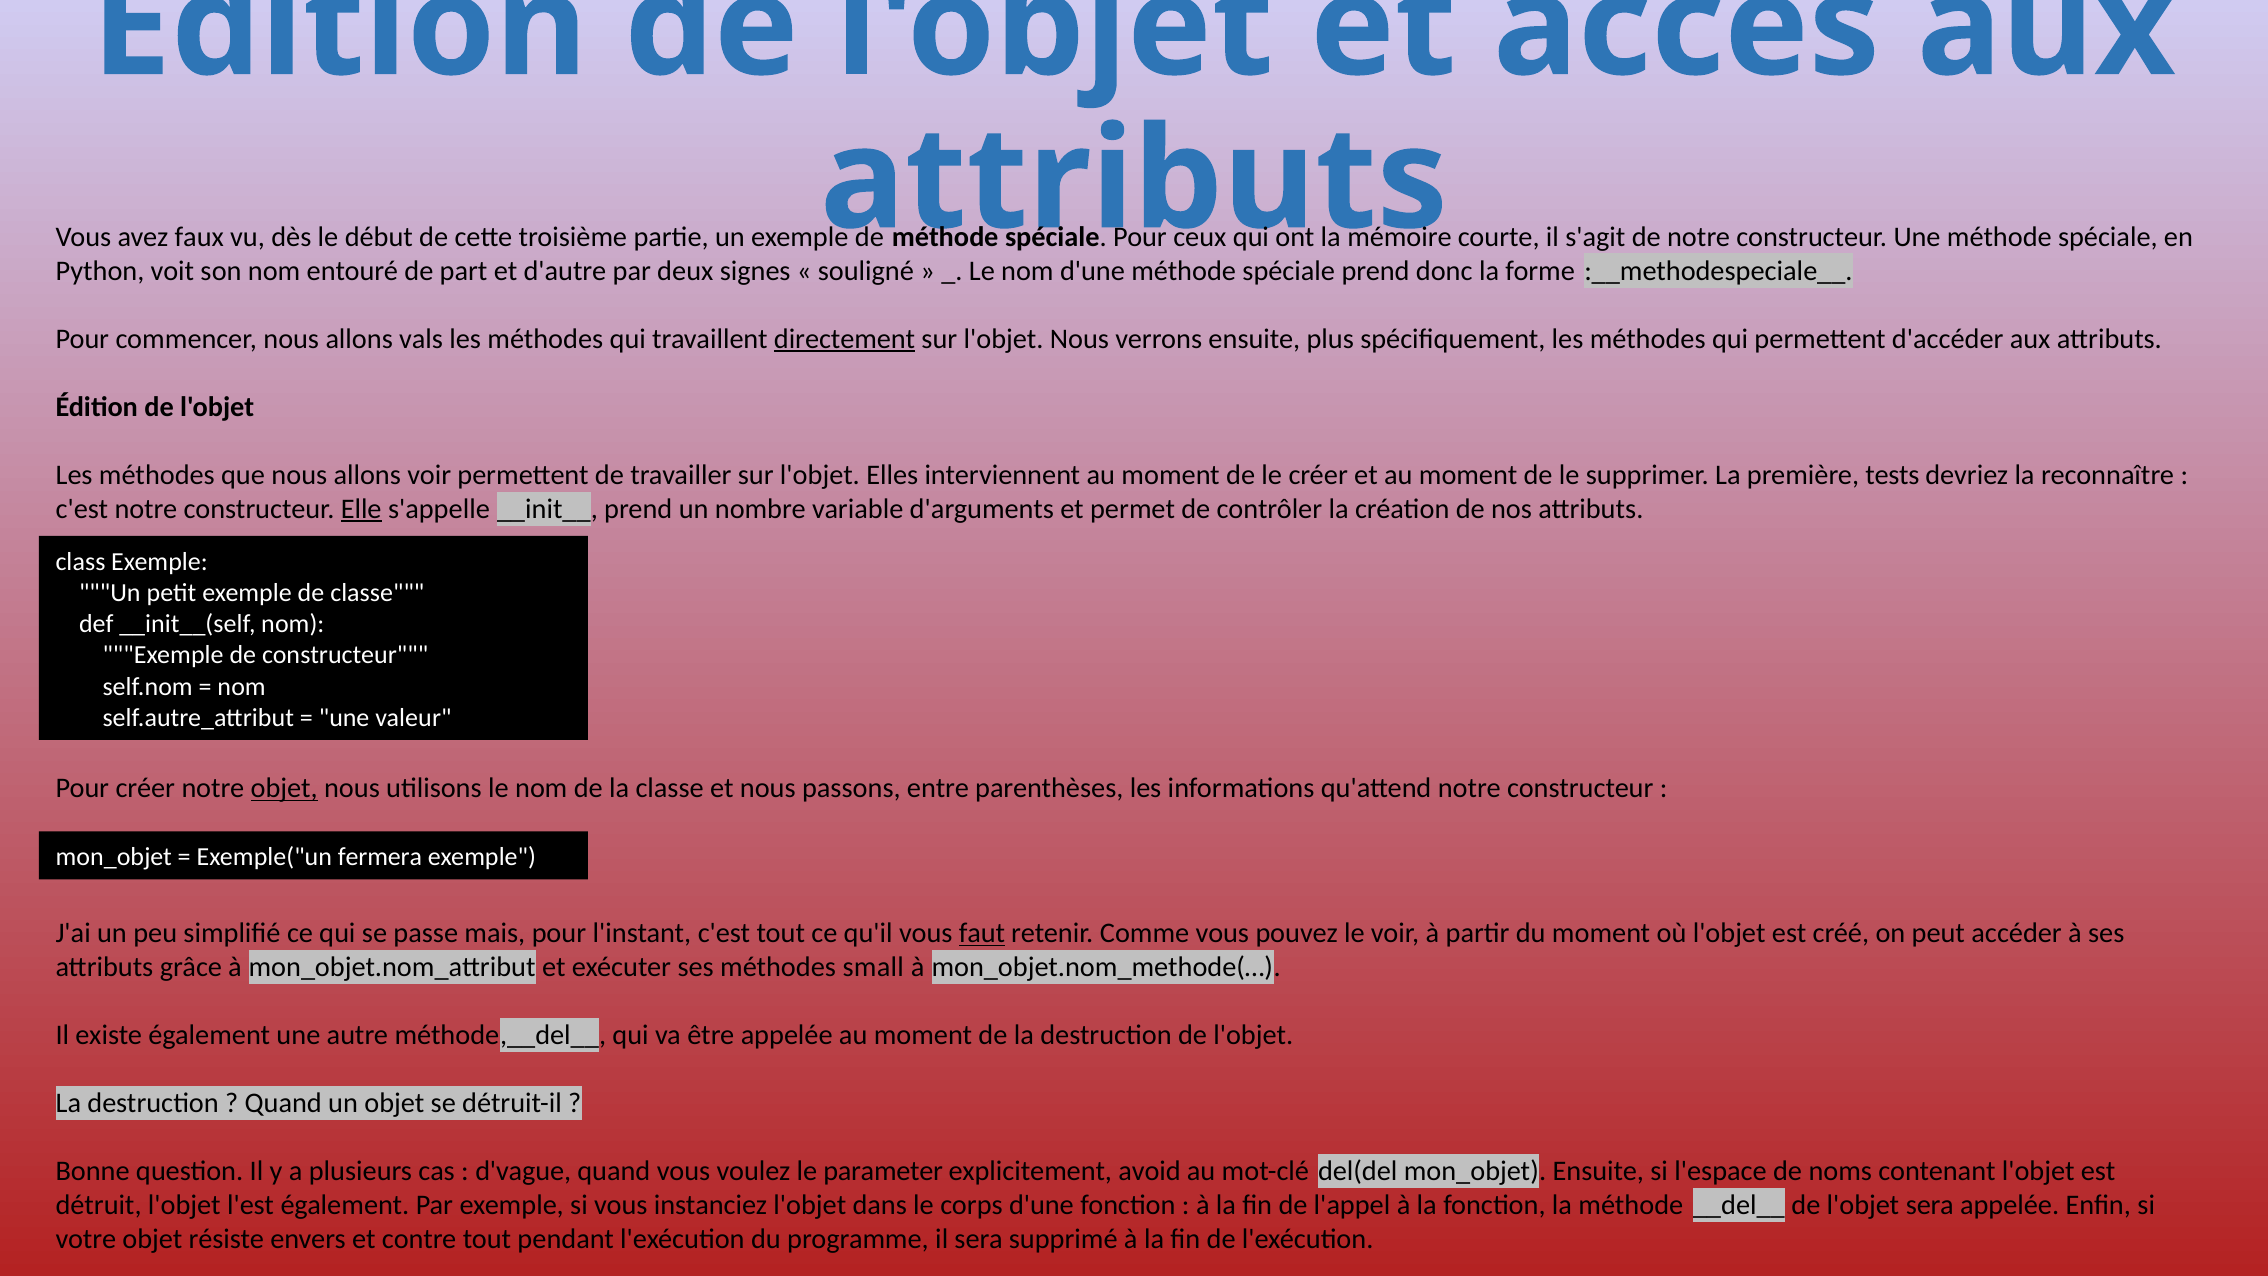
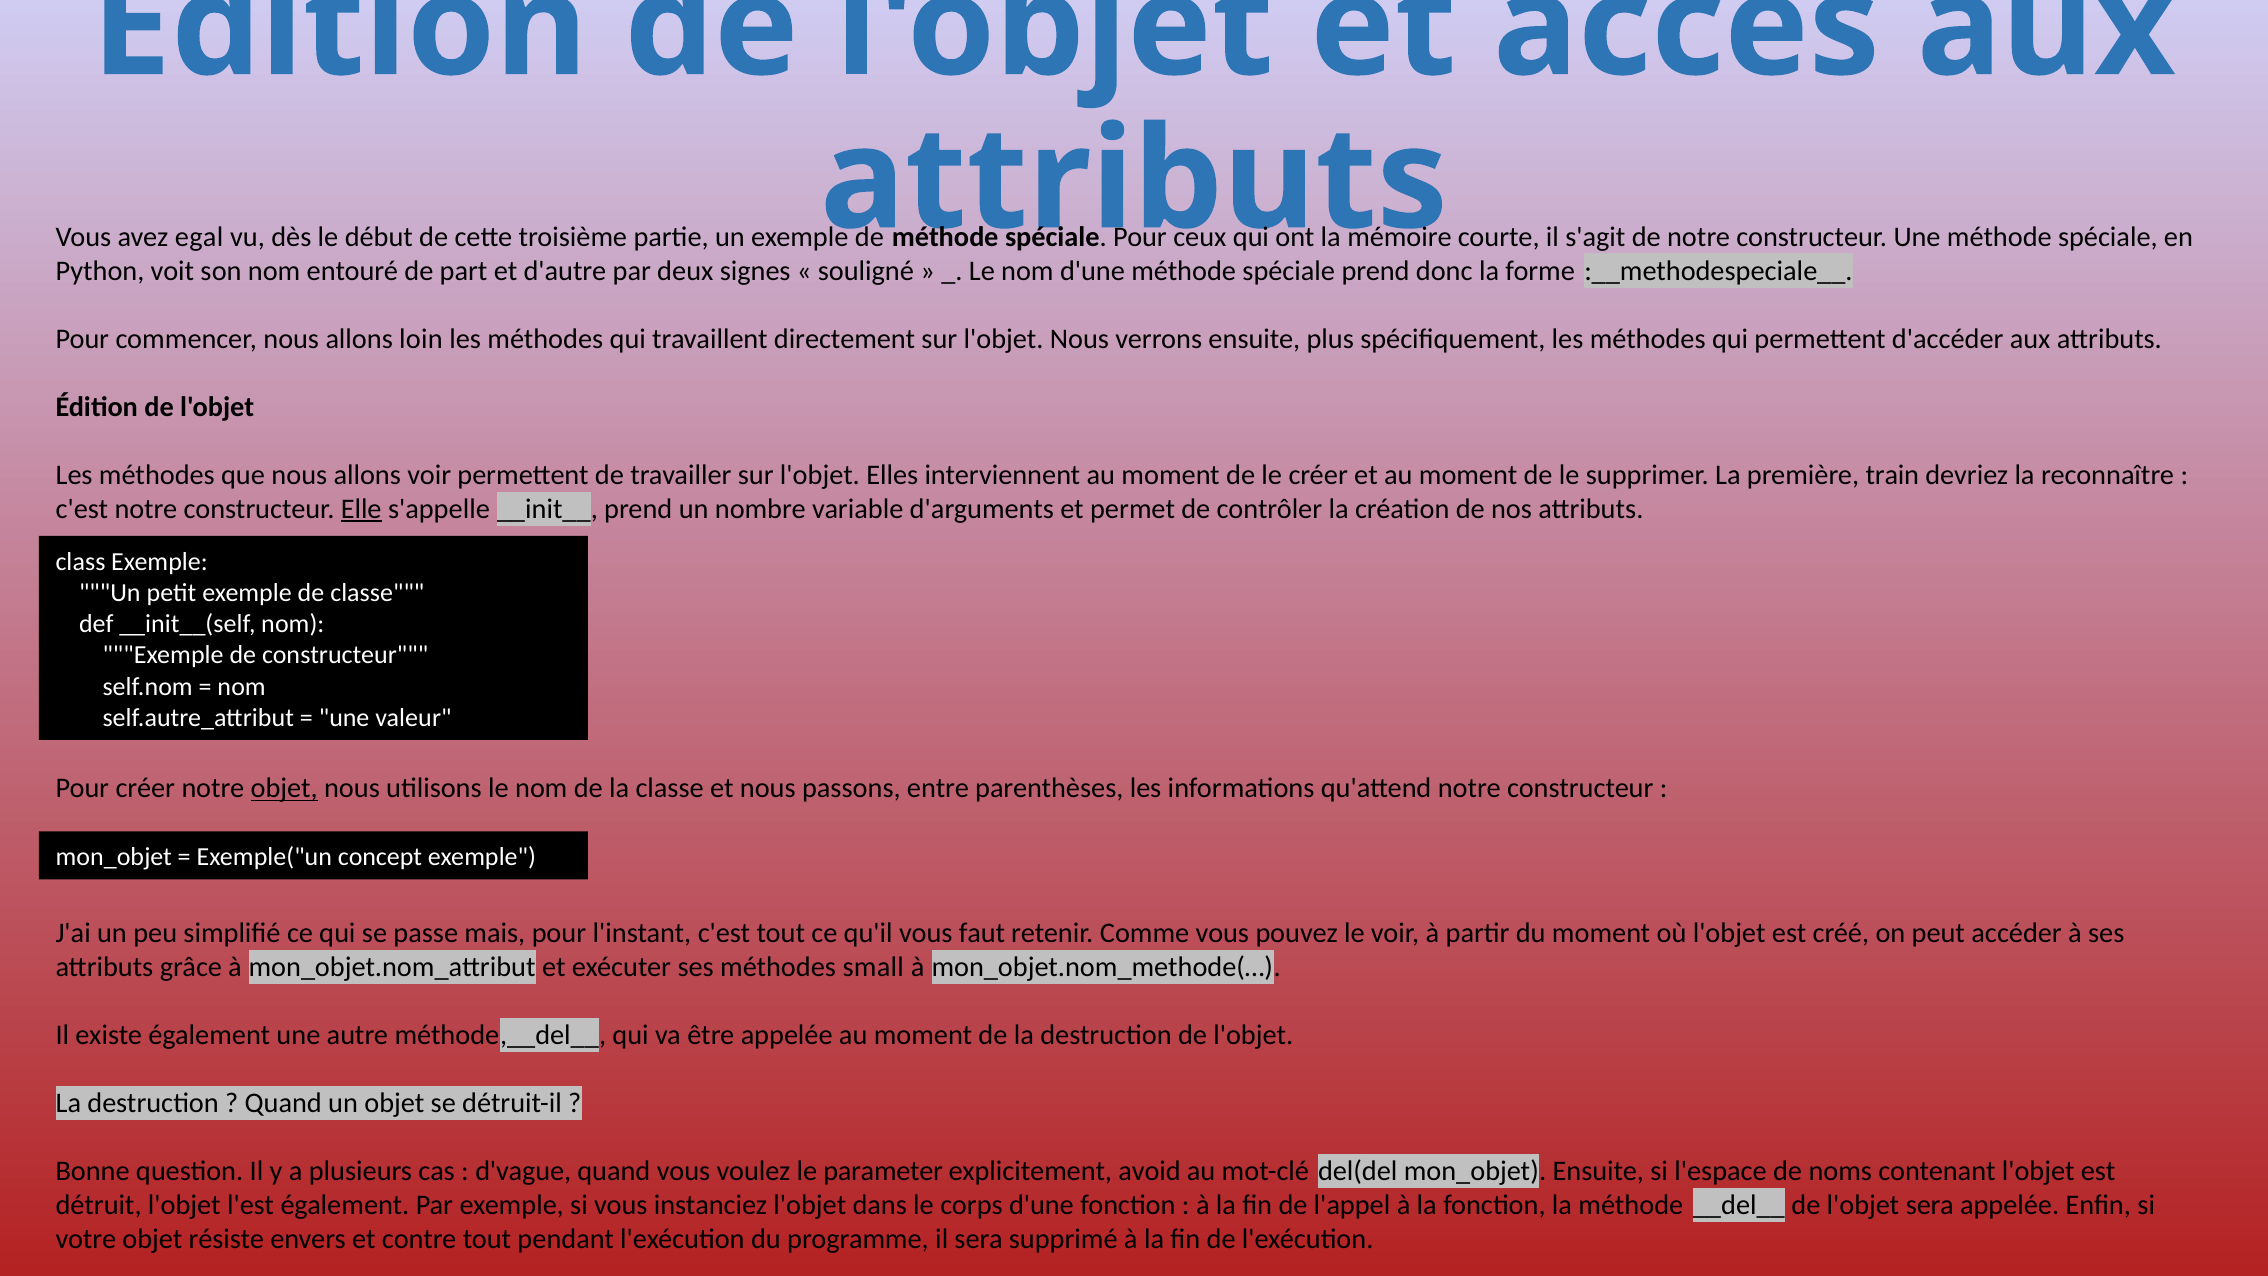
faux: faux -> egal (199, 237)
vals: vals -> loin (421, 339)
directement underline: present -> none (845, 339)
tests: tests -> train (1892, 475)
fermera: fermera -> concept (380, 857)
faut underline: present -> none (982, 933)
